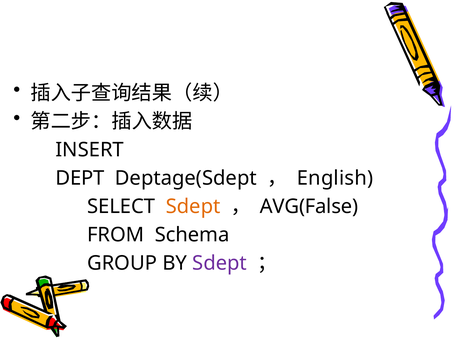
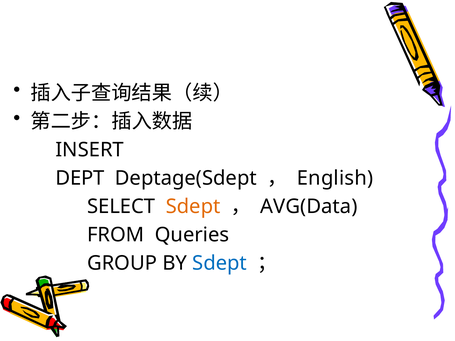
AVG(False: AVG(False -> AVG(Data (309, 207)
Schema: Schema -> Queries (192, 235)
Sdept colour: purple -> blue (220, 263)
